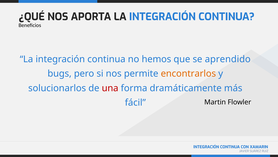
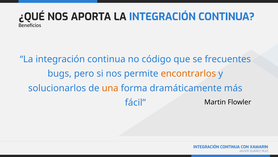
hemos: hemos -> código (156, 59)
aprendido: aprendido -> frecuentes (228, 59)
una colour: red -> orange (110, 88)
